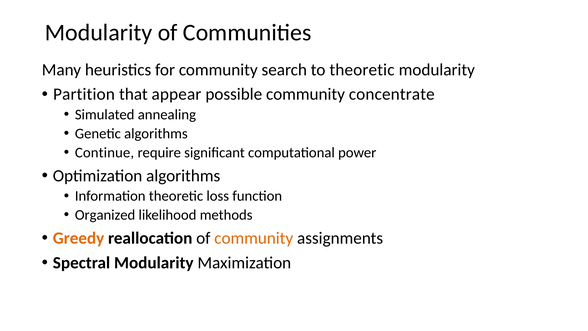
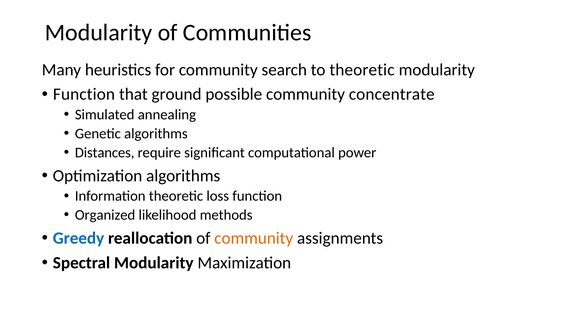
Partition: Partition -> Function (84, 94)
appear: appear -> ground (177, 94)
Continue: Continue -> Distances (105, 152)
Greedy colour: orange -> blue (79, 238)
